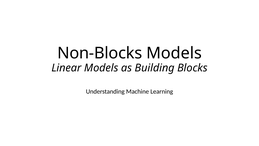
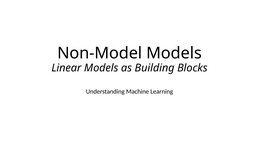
Non-Blocks: Non-Blocks -> Non-Model (100, 53)
